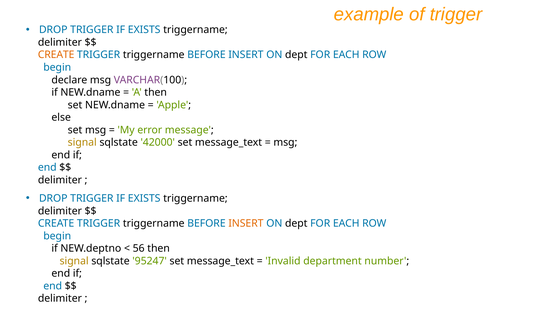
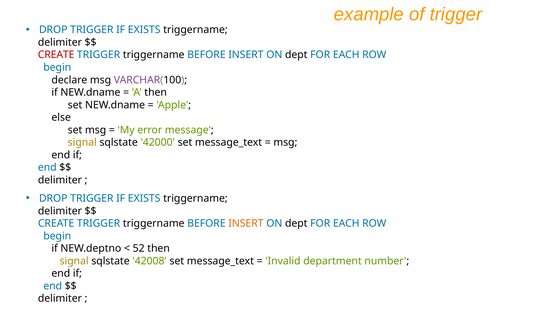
CREATE colour: orange -> red (56, 55)
56: 56 -> 52 (139, 248)
95247: 95247 -> 42008 (150, 261)
